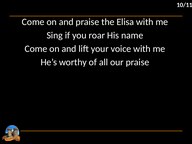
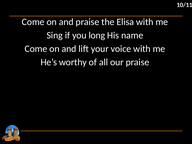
roar: roar -> long (97, 35)
